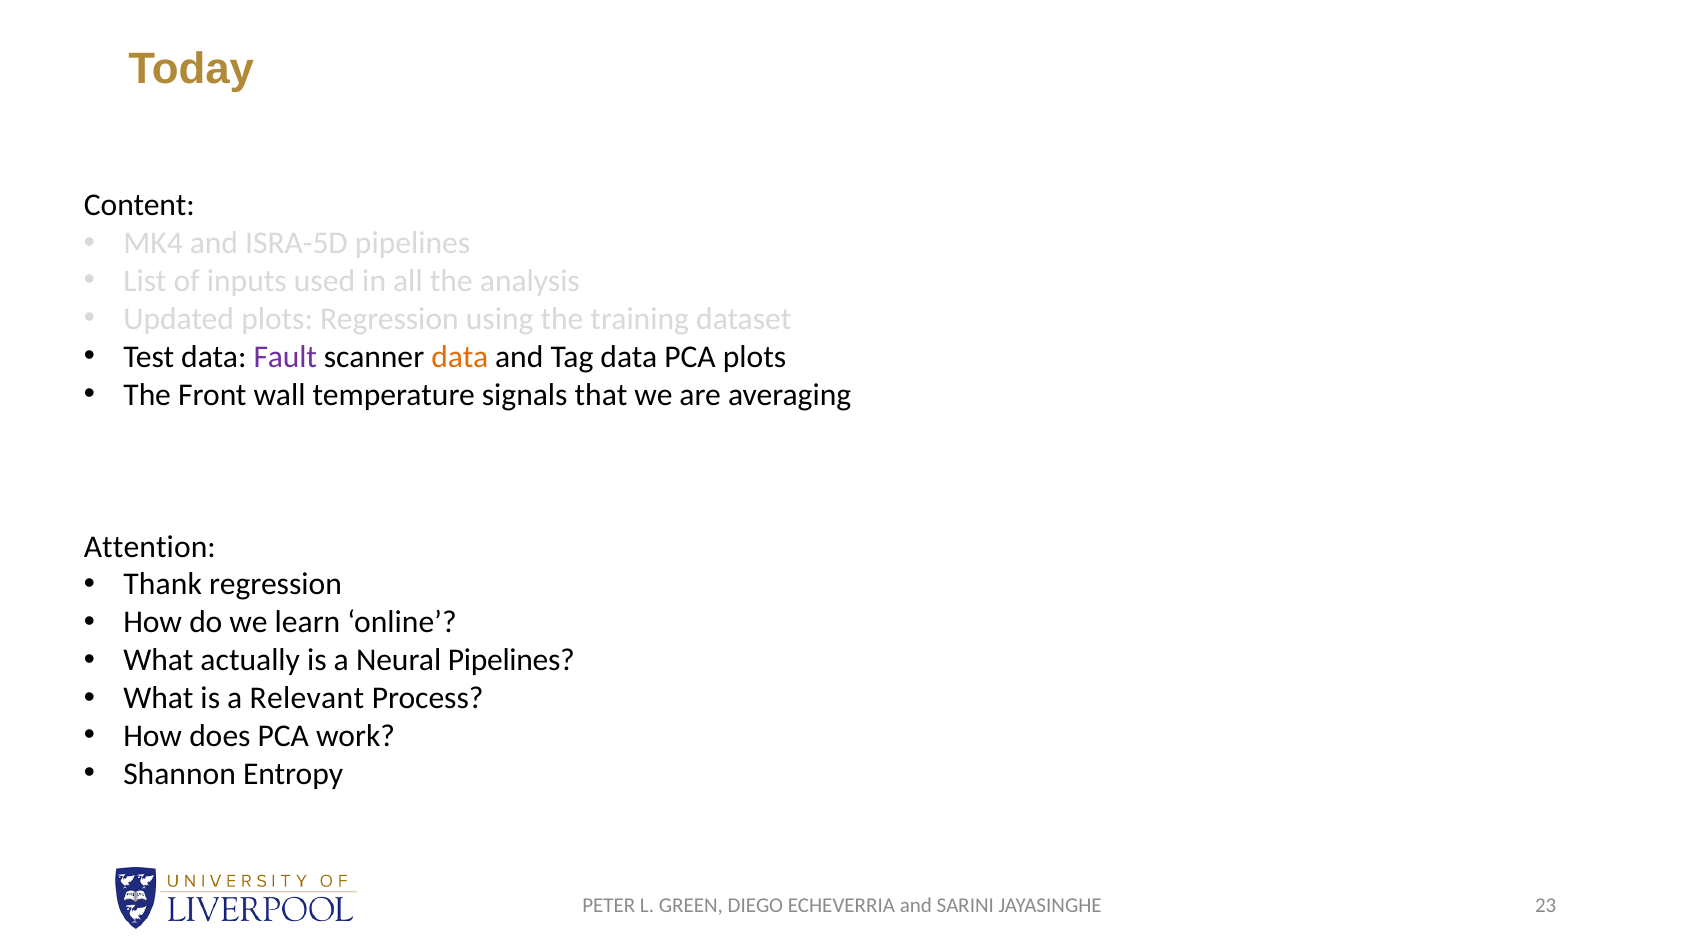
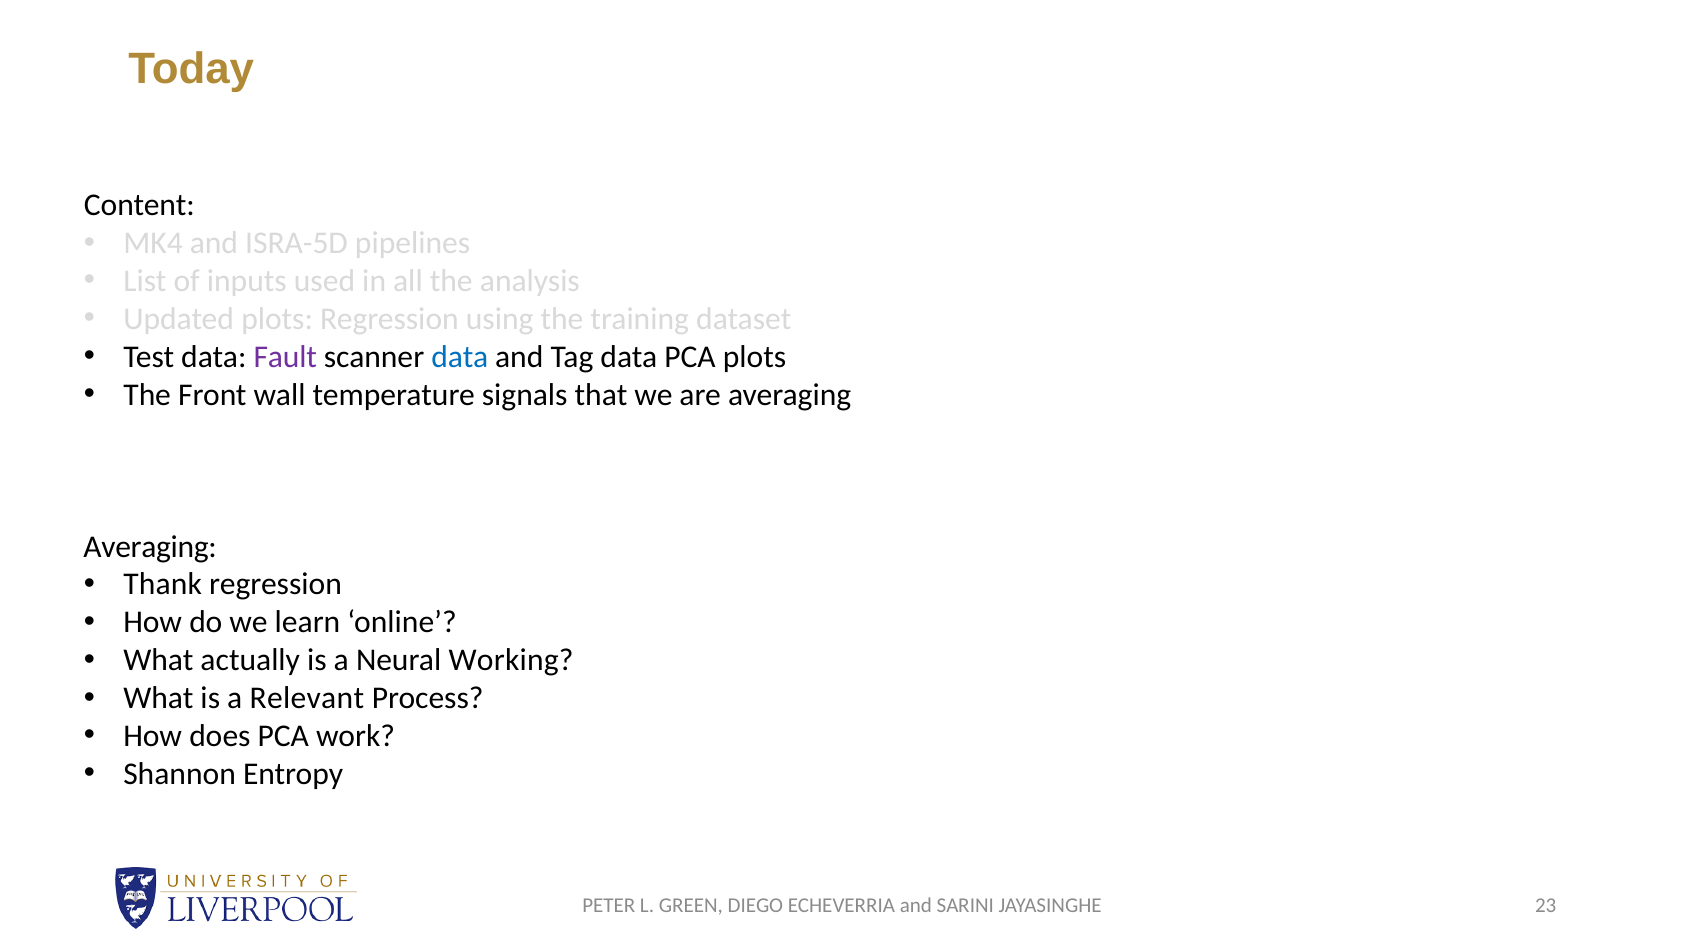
data colour: orange -> blue (460, 357)
Attention: Attention -> Averaging (150, 547)
Neural Pipelines: Pipelines -> Working (511, 660)
